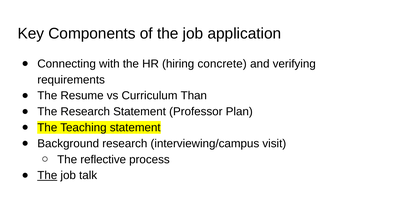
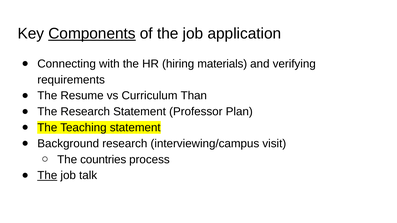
Components underline: none -> present (92, 34)
concrete: concrete -> materials (222, 64)
reflective: reflective -> countries (103, 160)
